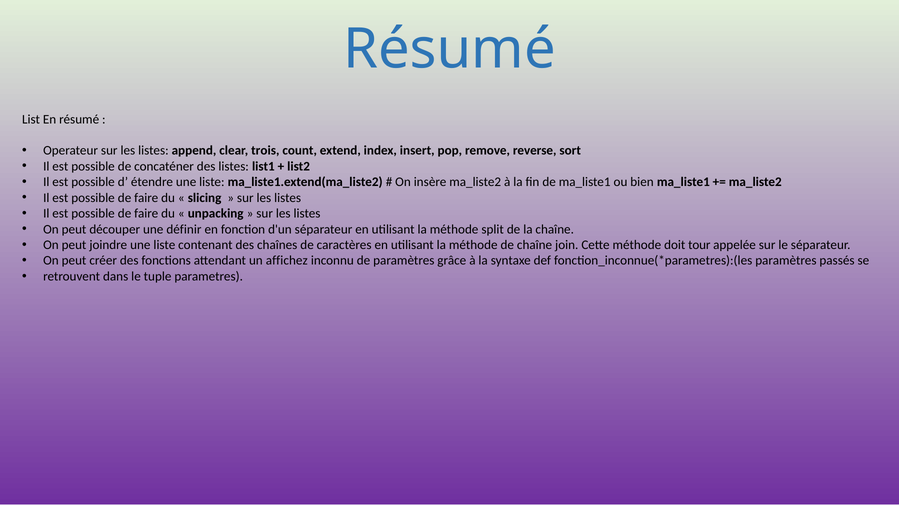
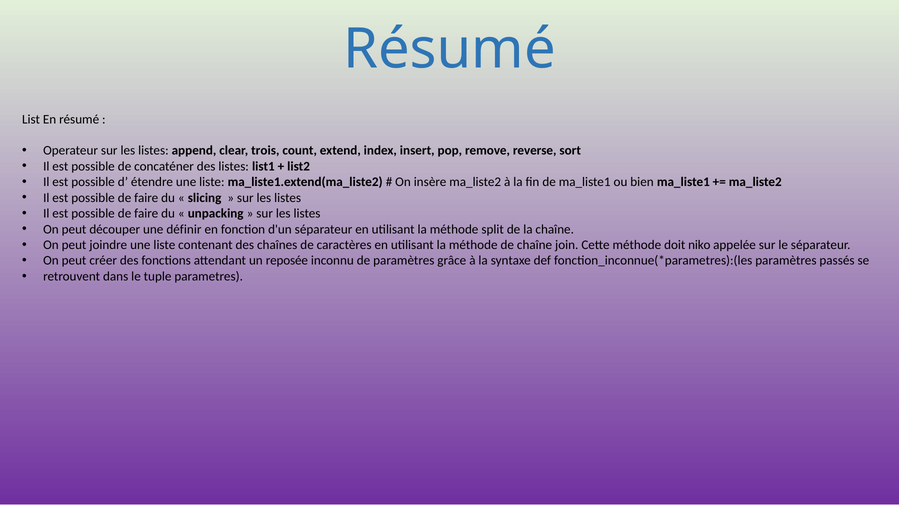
tour: tour -> niko (699, 245)
affichez: affichez -> reposée (287, 261)
